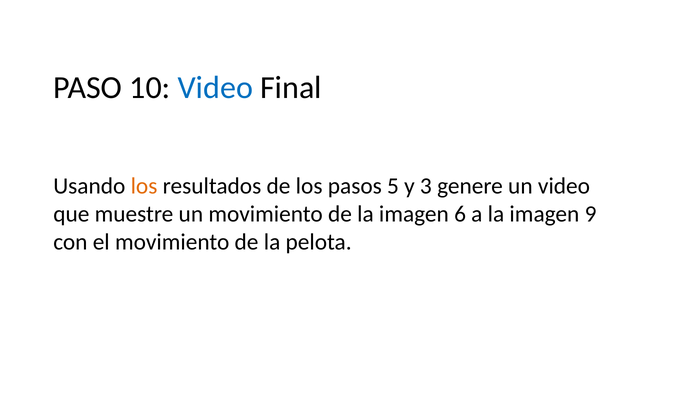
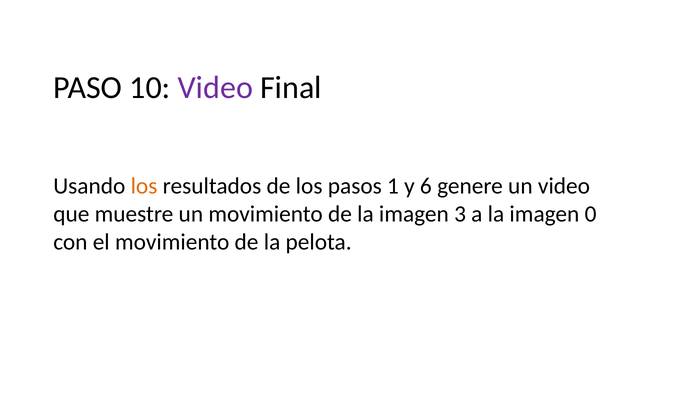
Video colour: blue -> purple (215, 88)
5: 5 -> 1 (393, 186)
3: 3 -> 6 (426, 186)
6: 6 -> 3 (460, 214)
9: 9 -> 0 (591, 214)
